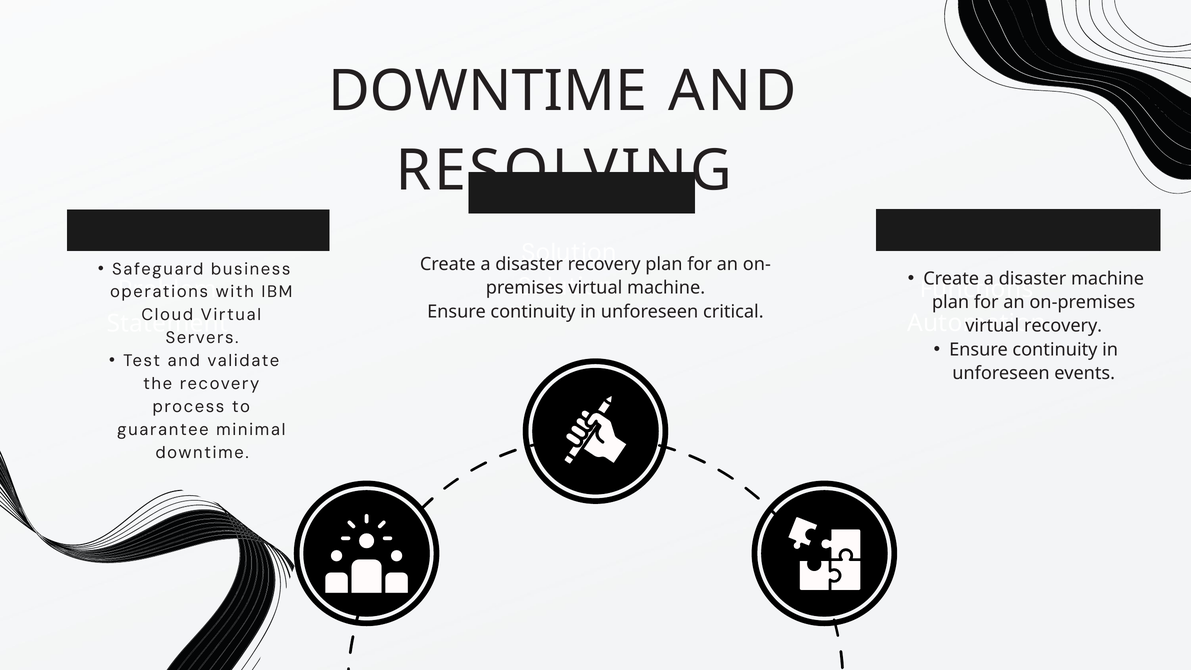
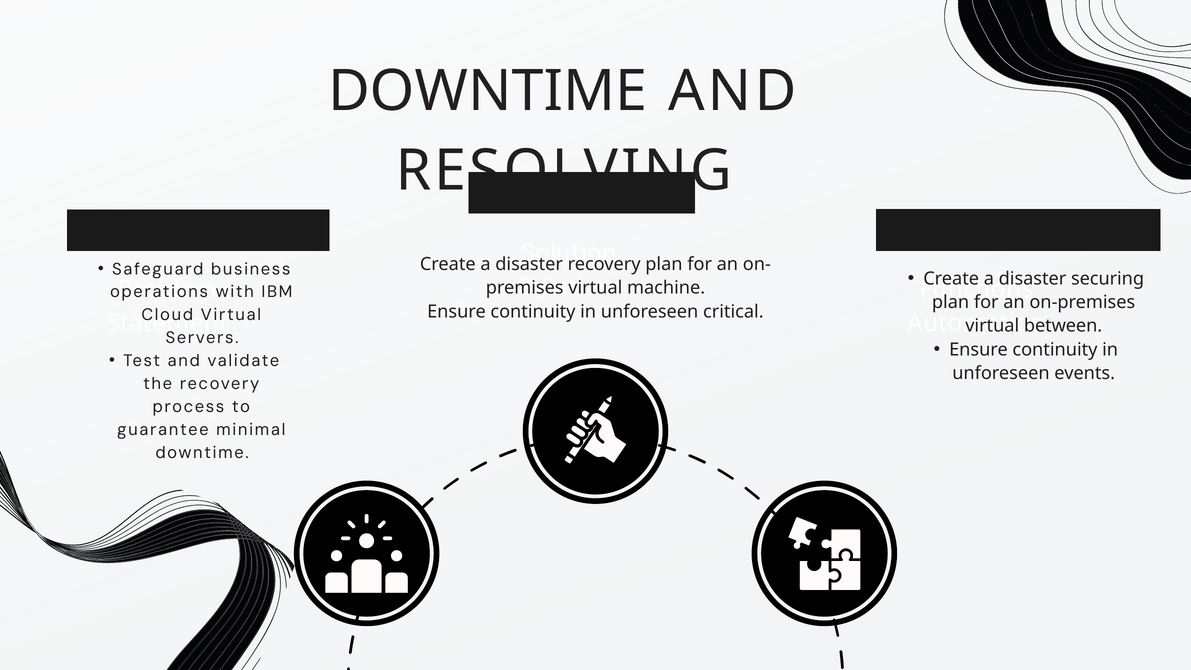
disaster machine: machine -> securing (1108, 279)
recovery: recovery -> between (1063, 326)
